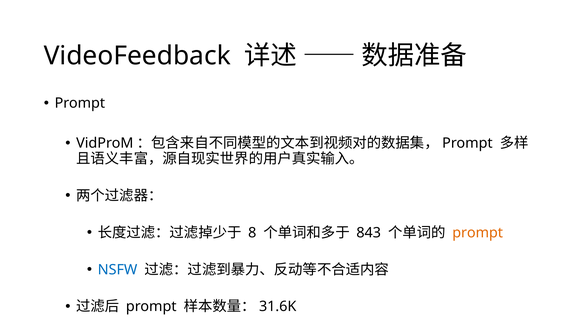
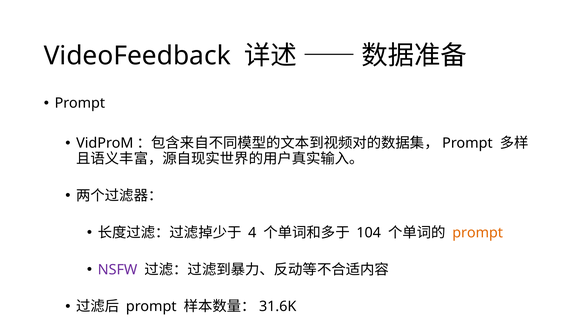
8: 8 -> 4 (252, 233)
843: 843 -> 104 (369, 233)
NSFW colour: blue -> purple (118, 270)
